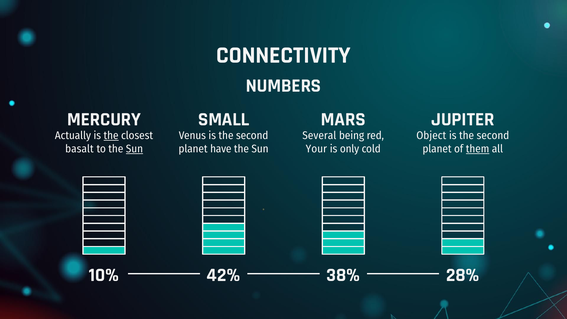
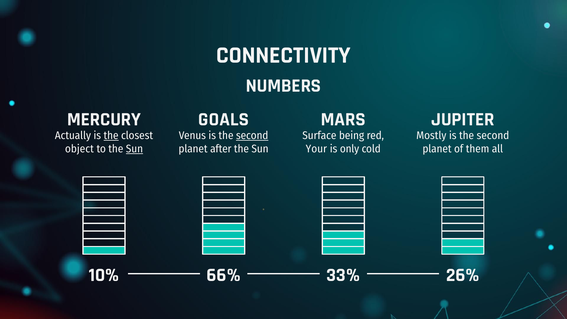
SMALL: SMALL -> GOALS (224, 119)
second underline: none -> present (252, 135)
Several: Several -> Surface (319, 135)
Object: Object -> Mostly (431, 135)
basalt: basalt -> object (79, 149)
have: have -> after (221, 149)
them underline: present -> none (478, 149)
42%: 42% -> 66% (224, 275)
38%: 38% -> 33% (343, 275)
28%: 28% -> 26% (463, 275)
